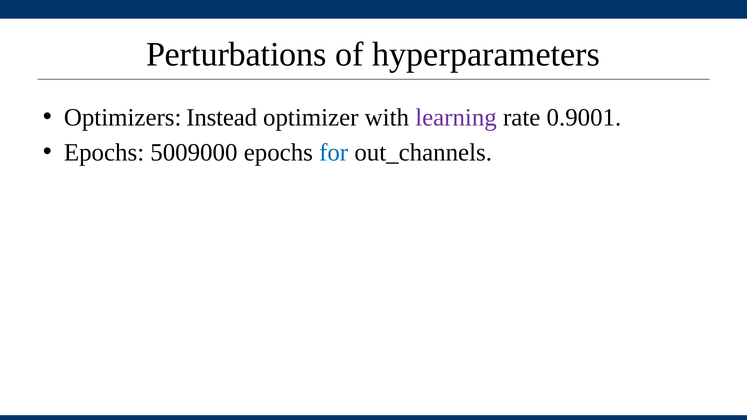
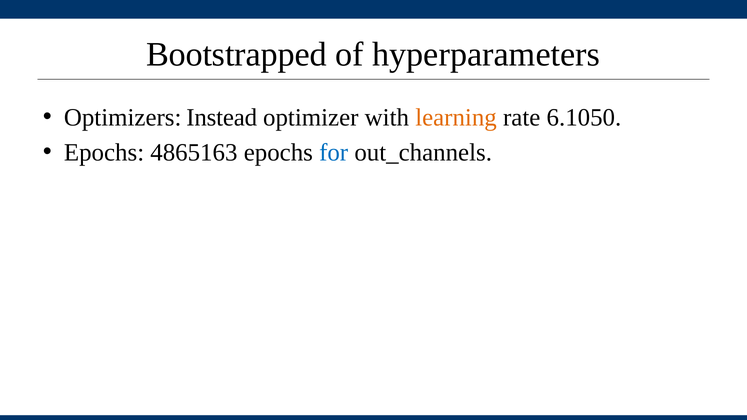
Perturbations: Perturbations -> Bootstrapped (236, 54)
learning colour: purple -> orange (456, 118)
0.9001: 0.9001 -> 6.1050 (584, 118)
5009000: 5009000 -> 4865163 (194, 152)
